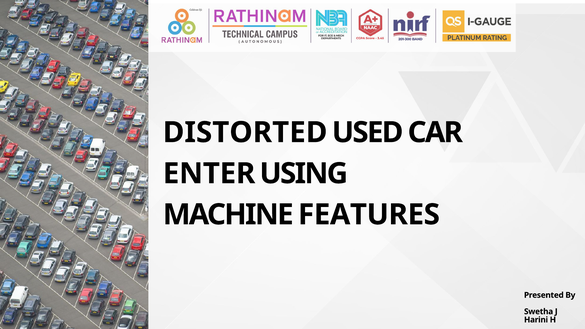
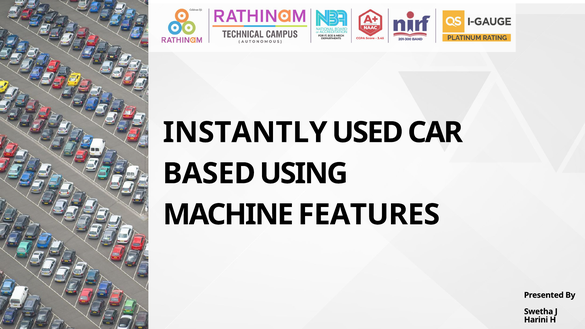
DISTORTED: DISTORTED -> INSTANTLY (245, 132)
ENTER: ENTER -> BASED (209, 174)
